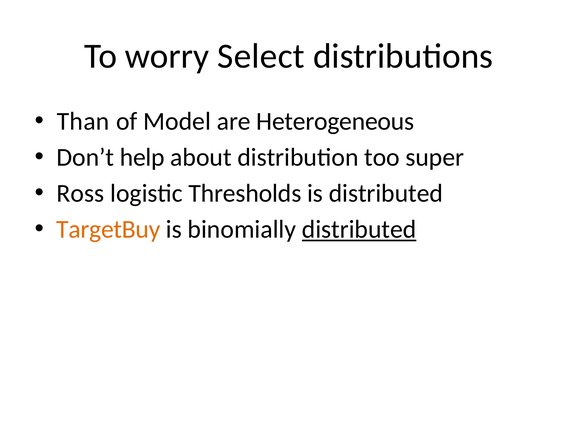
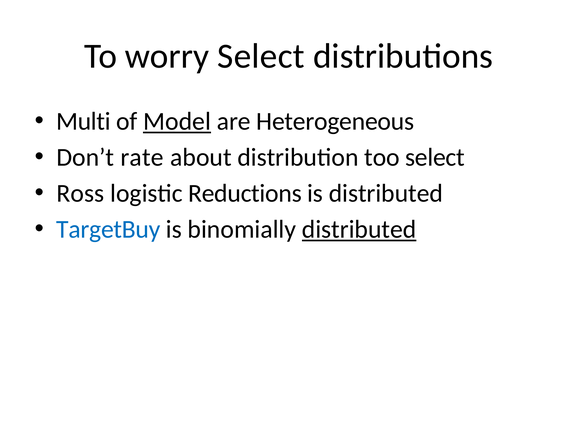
Than: Than -> Multi (83, 121)
Model underline: none -> present (177, 121)
help: help -> rate (142, 157)
too super: super -> select (435, 157)
Thresholds: Thresholds -> Reductions (245, 193)
TargetBuy colour: orange -> blue (108, 229)
